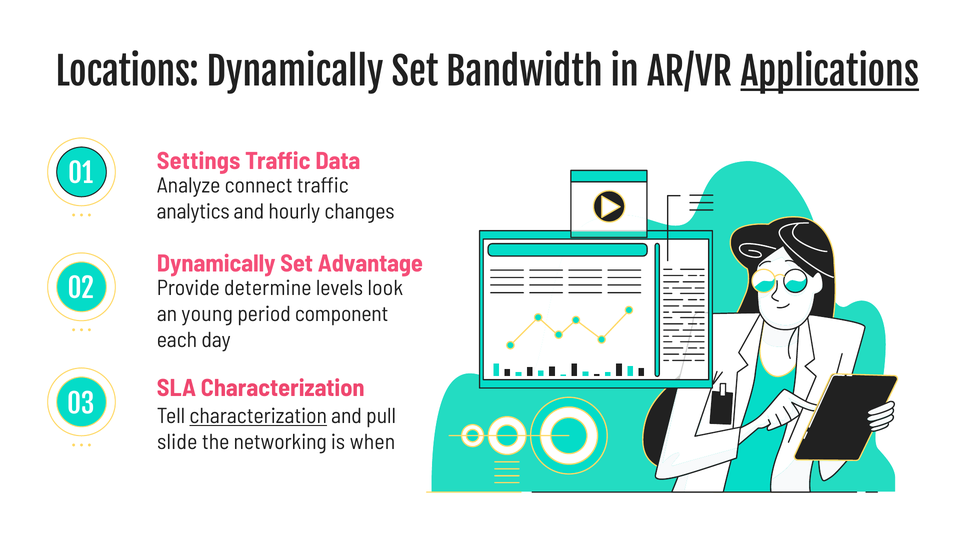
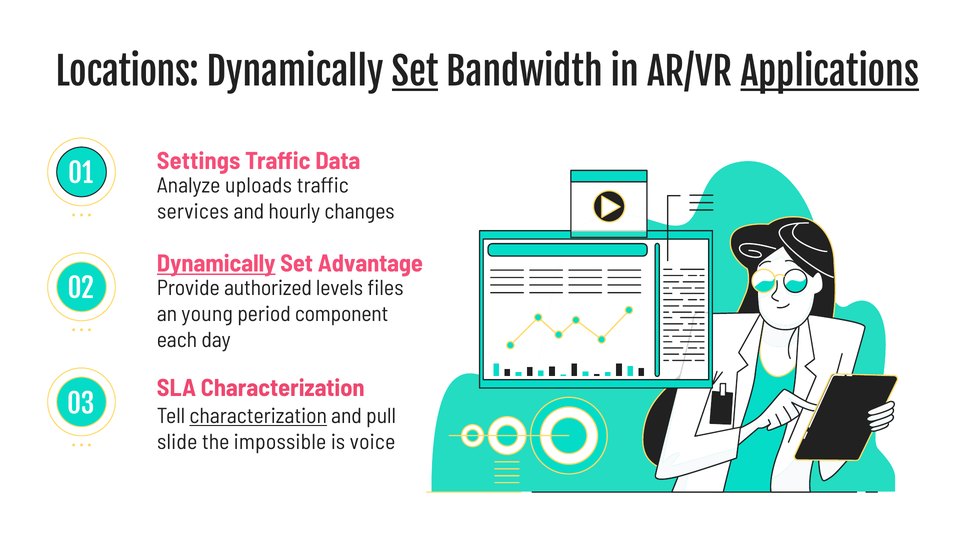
Set underline: none -> present (415, 73)
connect: connect -> uploads (259, 185)
analytics: analytics -> services (193, 211)
Dynamically underline: none -> present (216, 264)
determine: determine -> authorized (268, 288)
look: look -> files (385, 288)
networking: networking -> impossible (280, 442)
when: when -> voice (373, 442)
